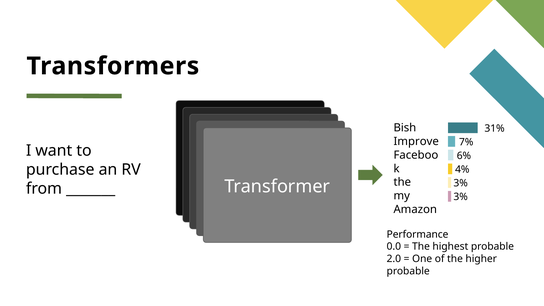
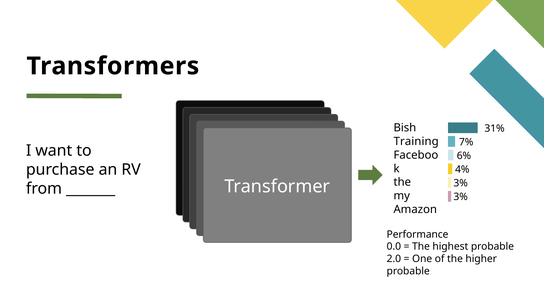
Improve: Improve -> Training (416, 141)
